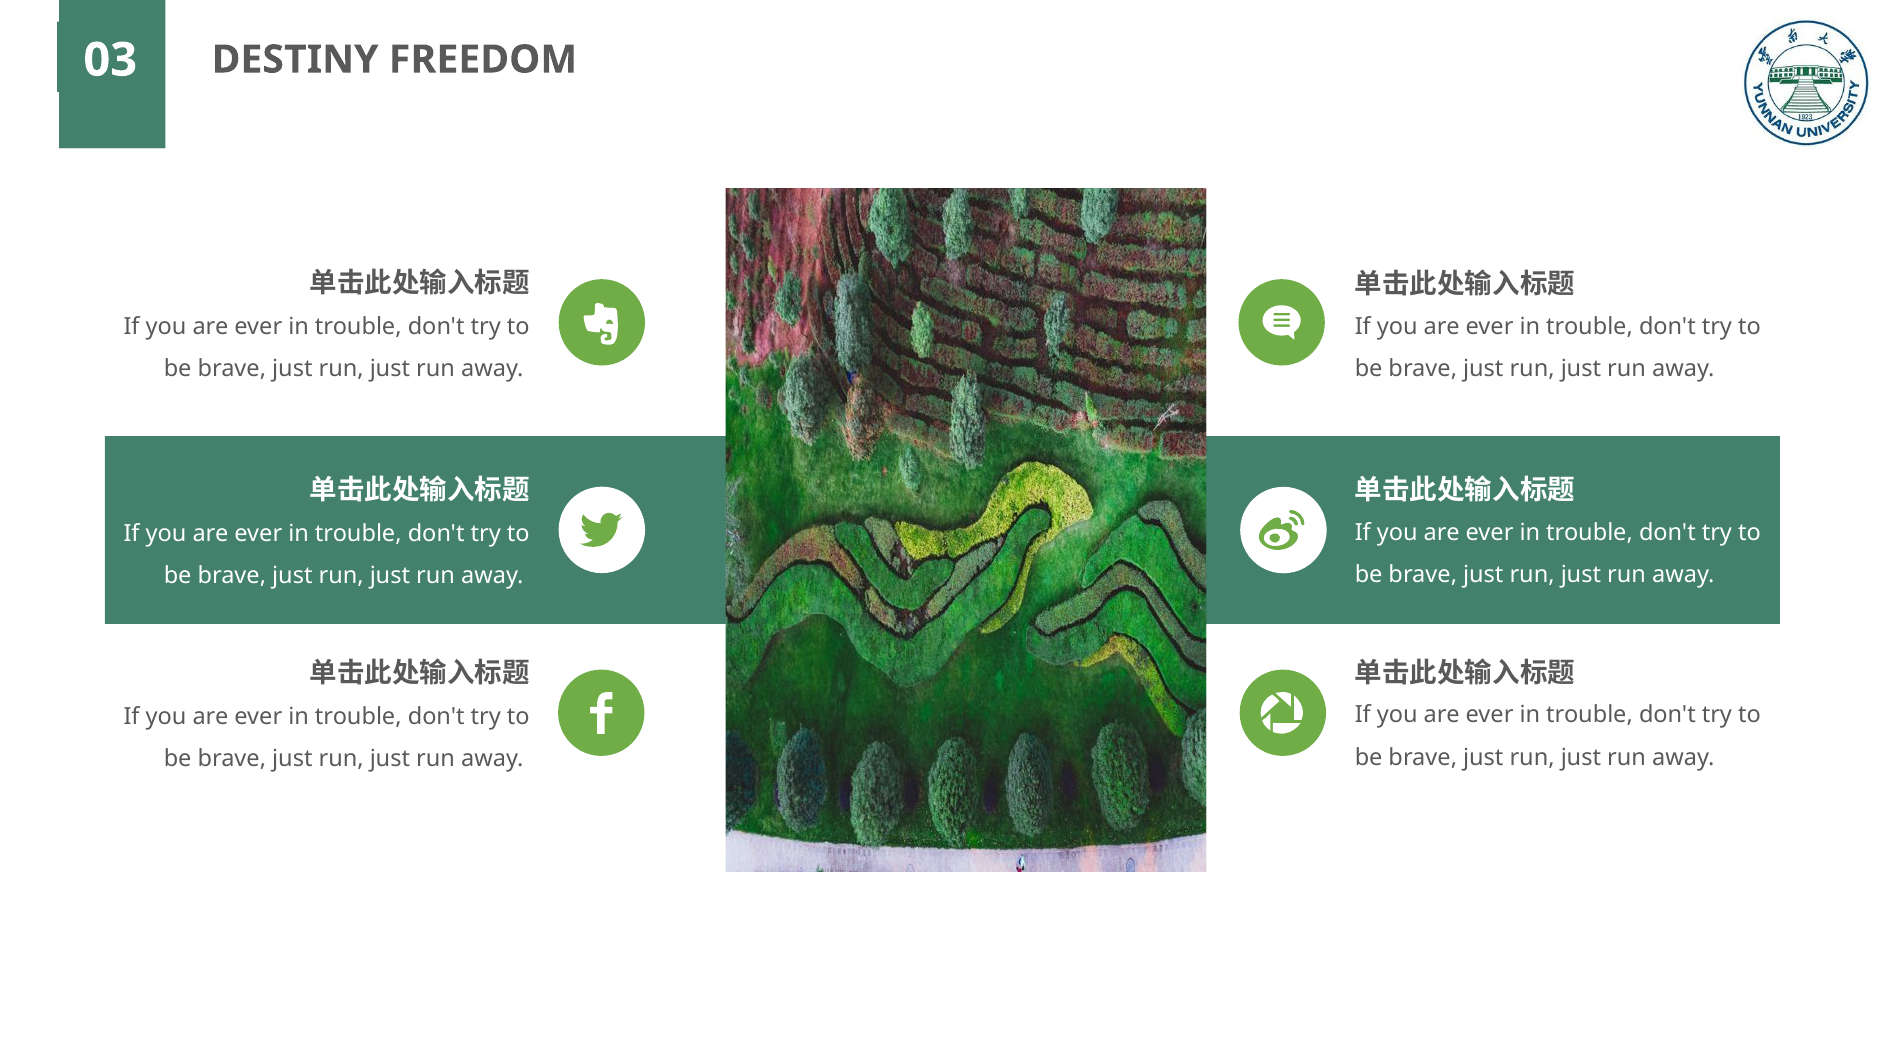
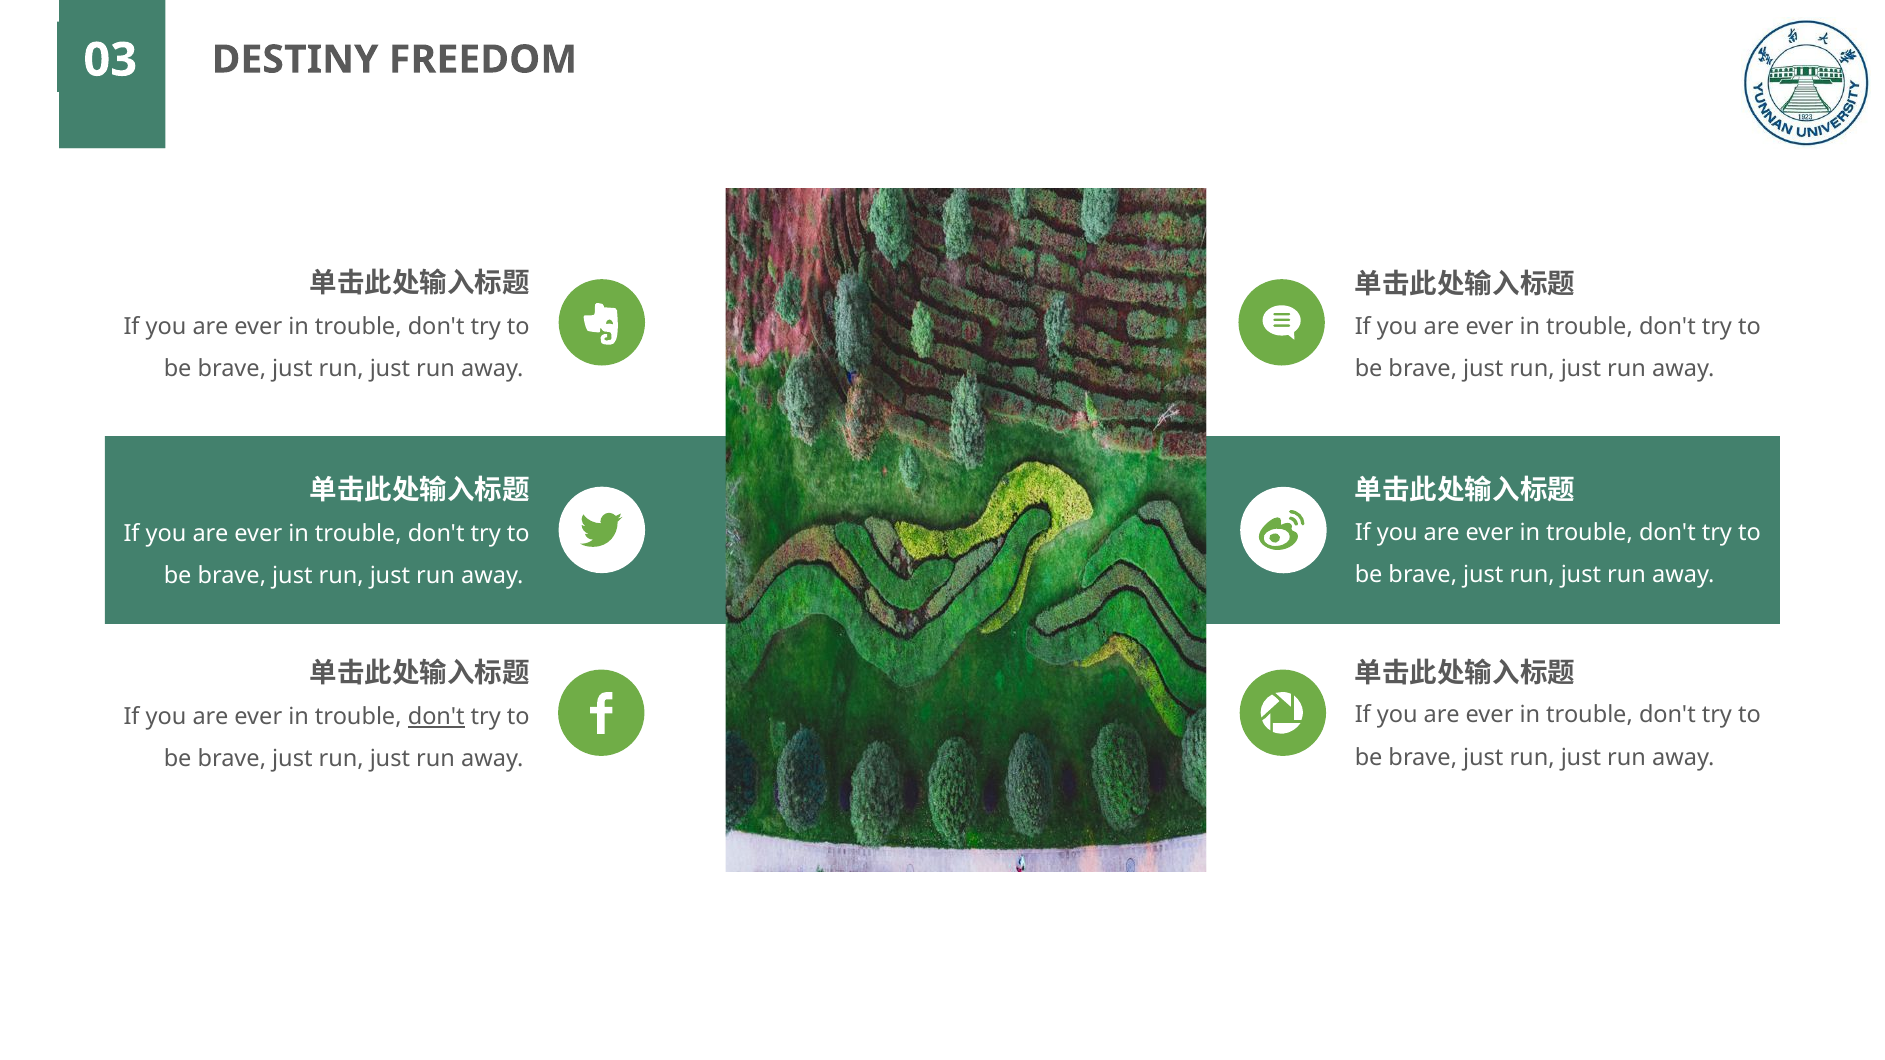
don't underline: none -> present (436, 717)
